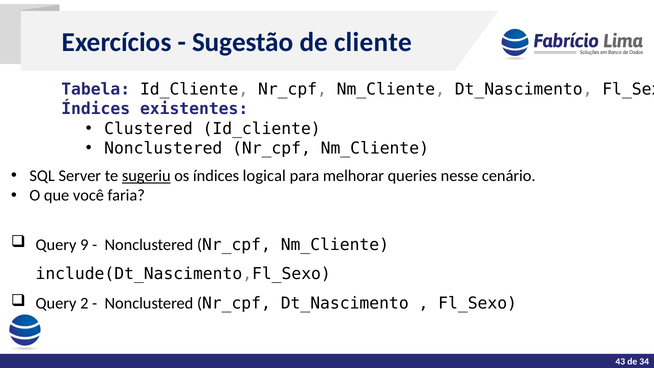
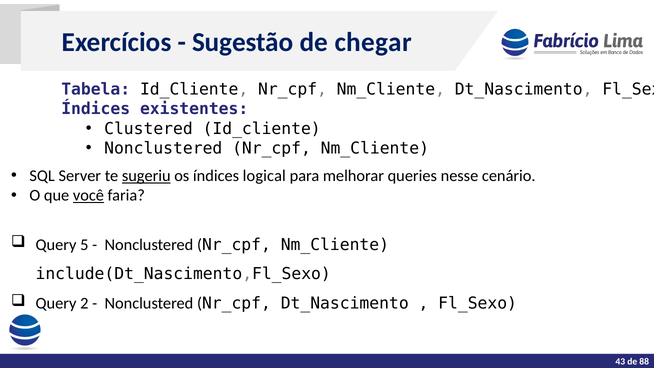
cliente: cliente -> chegar (373, 42)
você underline: none -> present (88, 196)
9: 9 -> 5 (84, 245)
34: 34 -> 88 (644, 362)
